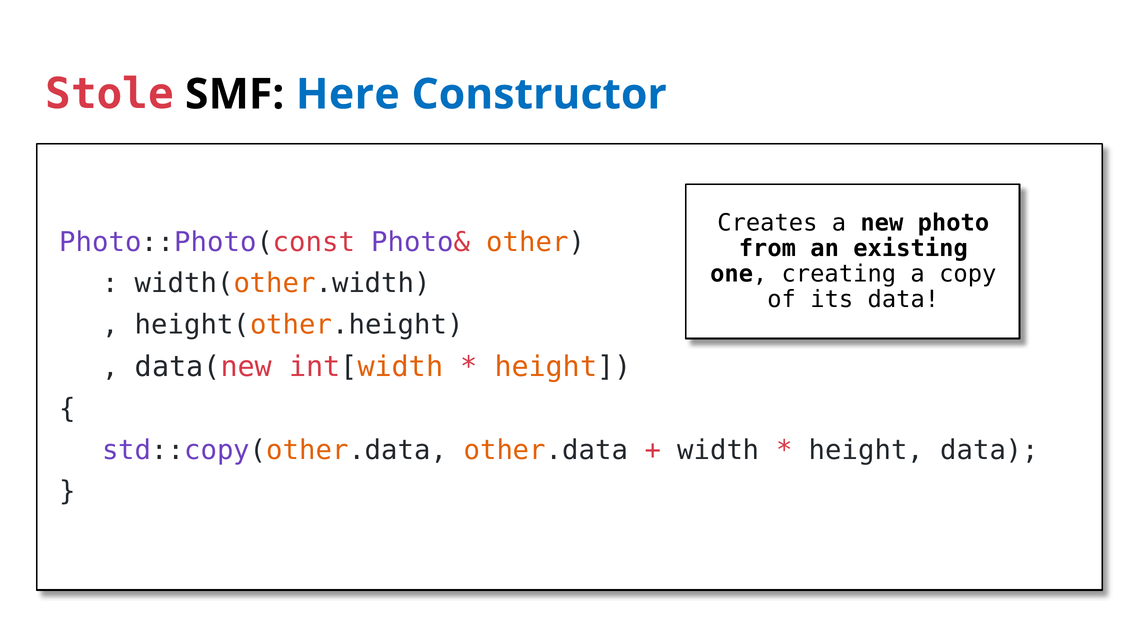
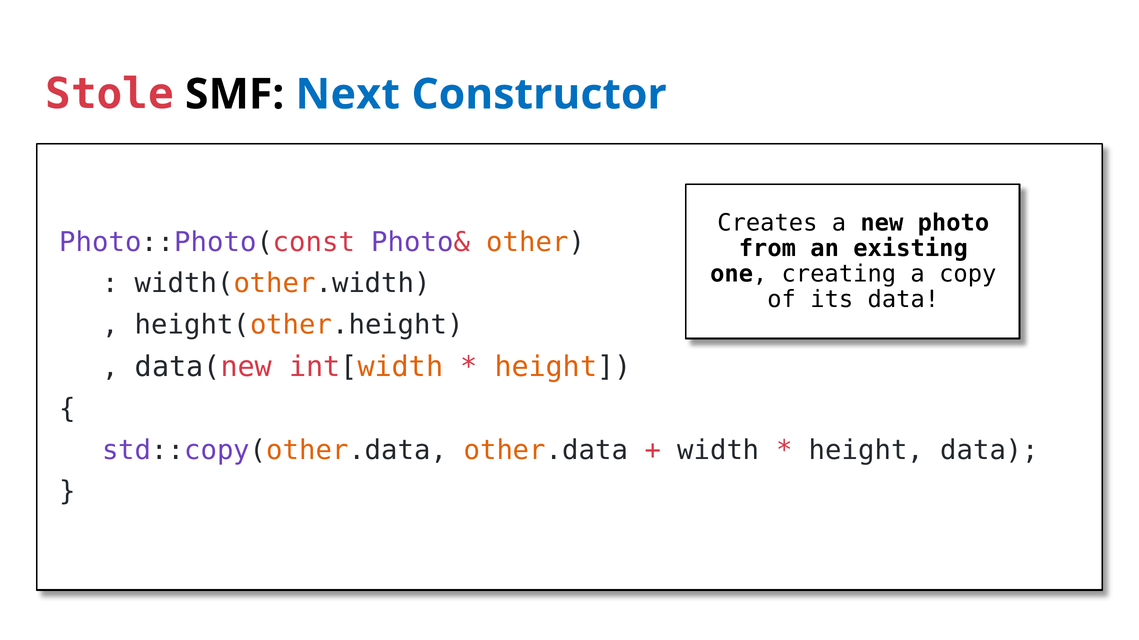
Here: Here -> Next (348, 94)
